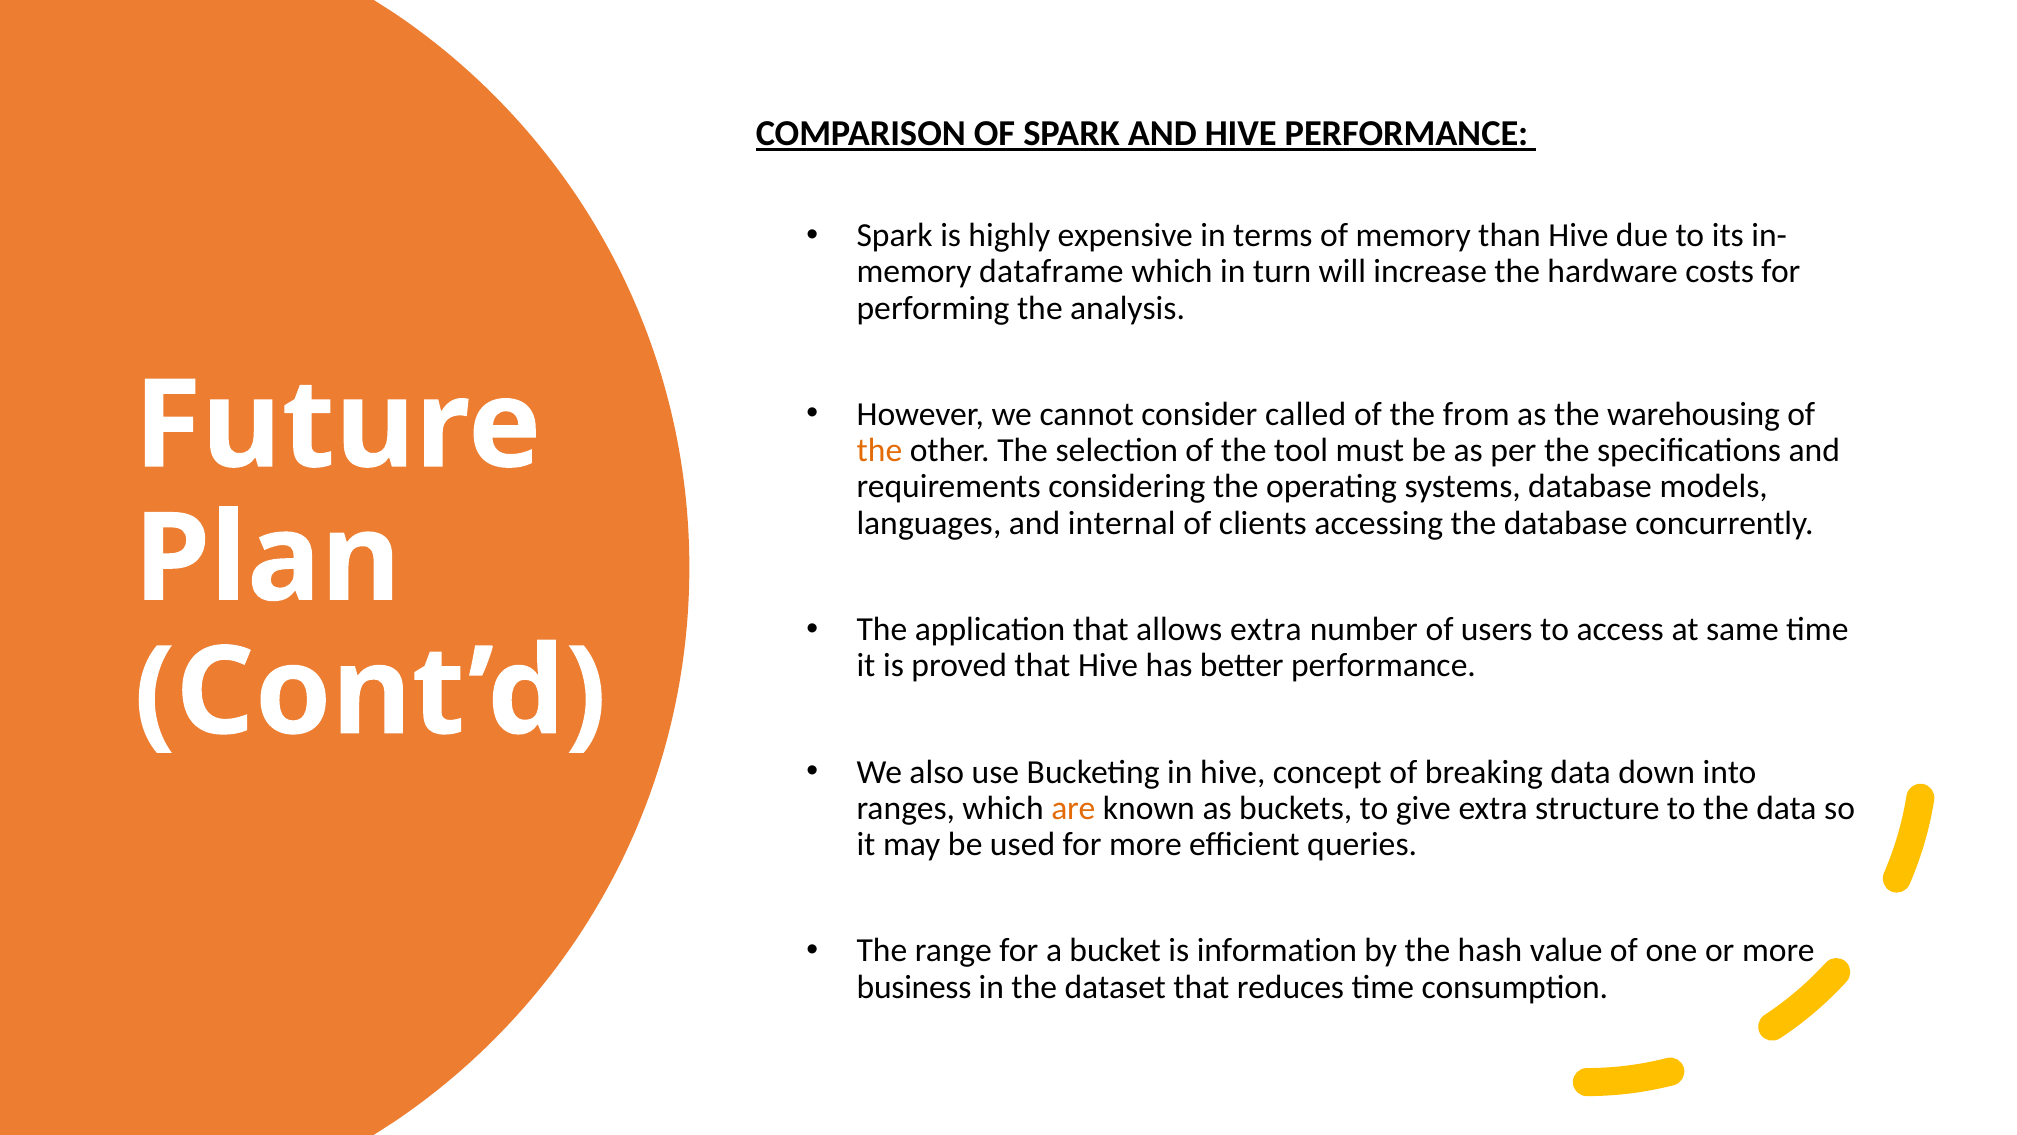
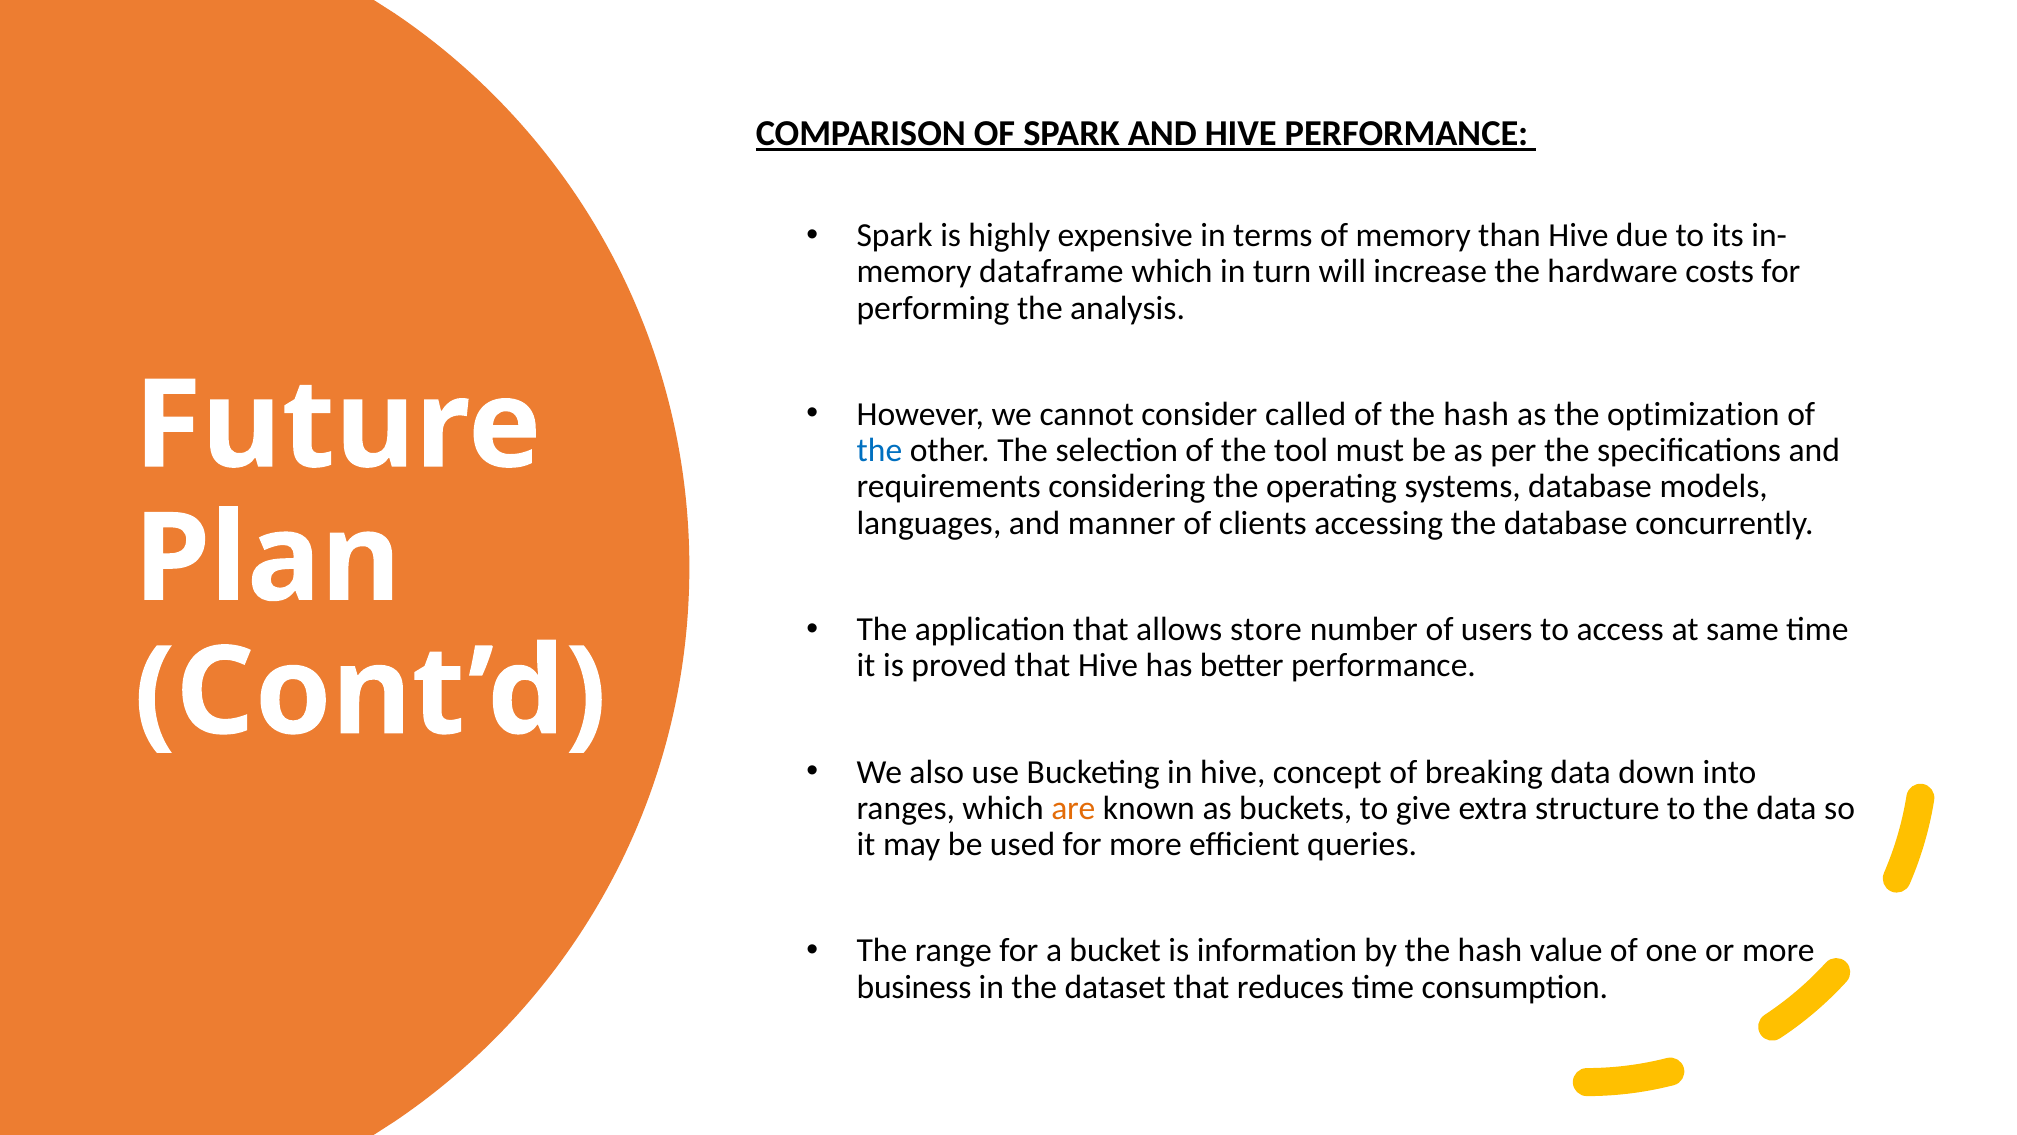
of the from: from -> hash (1476, 414)
warehousing: warehousing -> optimization (1693, 414)
the colour: orange -> blue (880, 450)
internal: internal -> manner (1122, 523)
allows extra: extra -> store (1266, 629)
